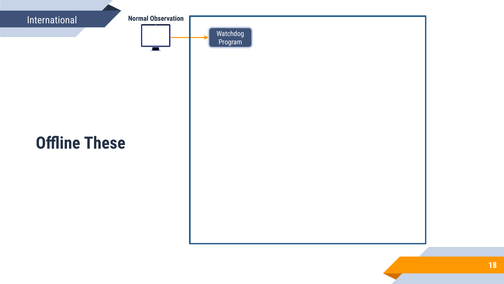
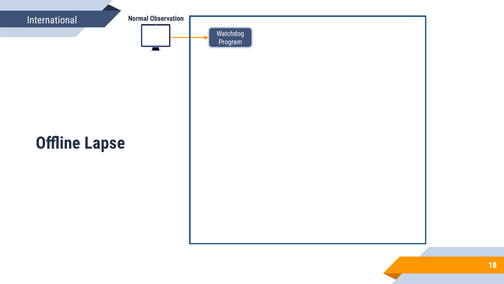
These: These -> Lapse (105, 143)
